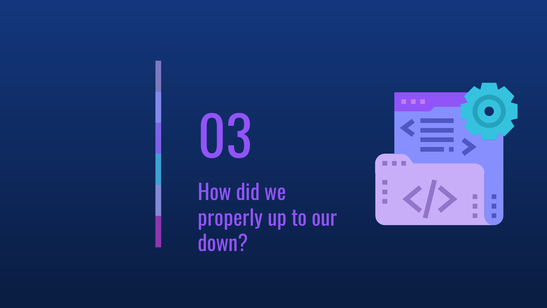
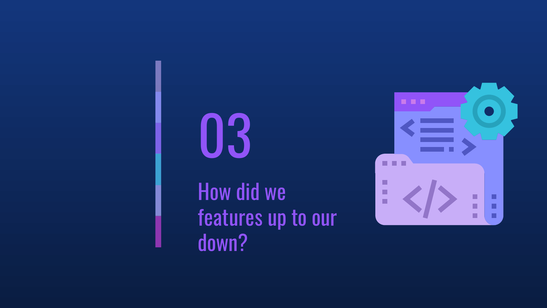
properly: properly -> features (230, 218)
